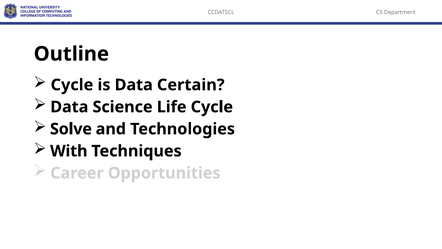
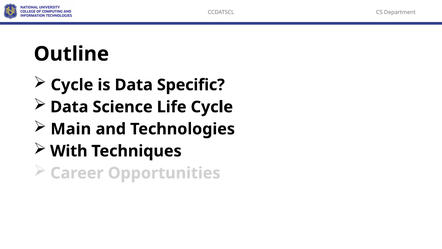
Certain: Certain -> Specific (191, 85)
Solve: Solve -> Main (71, 129)
